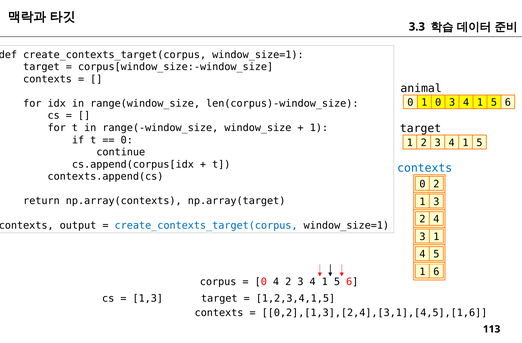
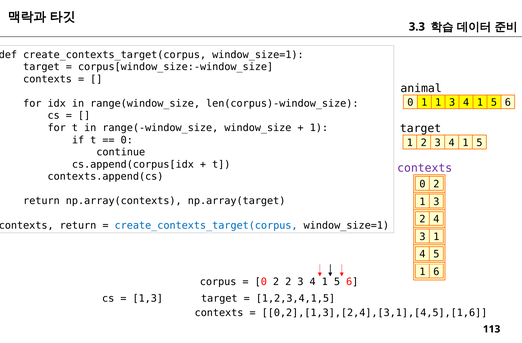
1 0: 0 -> 1 (438, 102)
contexts colour: blue -> purple (425, 168)
output: output -> return (78, 225)
4: 4 -> 2 (276, 282)
